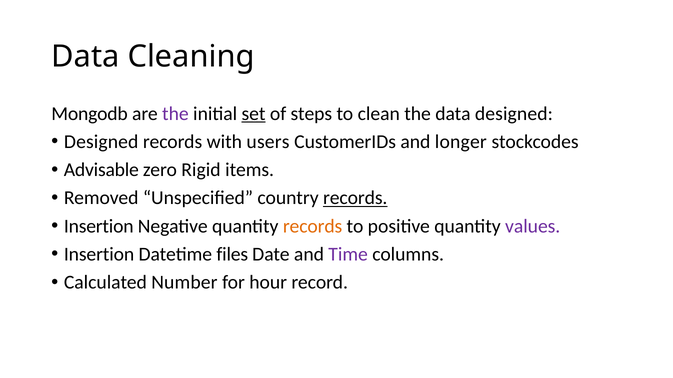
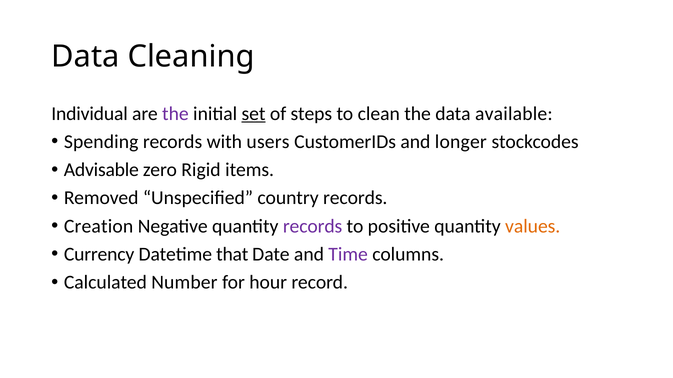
Mongodb: Mongodb -> Individual (90, 114)
data designed: designed -> available (514, 114)
Designed: Designed -> Spending (101, 142)
records underline: present -> none (355, 198)
Insertion: Insertion -> Creation (99, 226)
records colour: orange -> purple (313, 226)
values colour: purple -> orange (533, 226)
Insertion: Insertion -> Currency (99, 255)
files: files -> that (232, 255)
